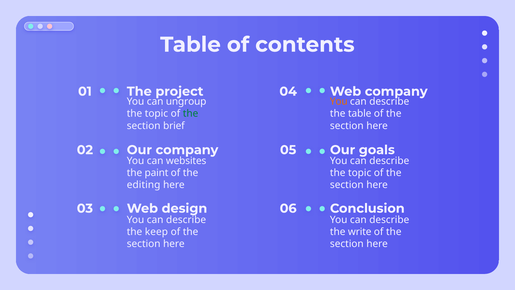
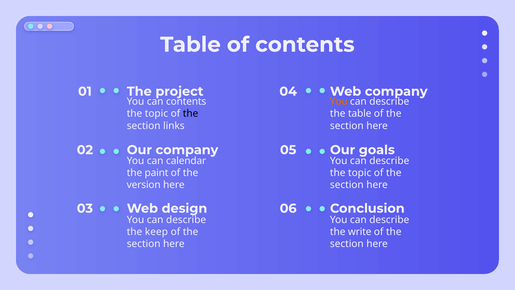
can ungroup: ungroup -> contents (186, 102)
the colour: green -> black (191, 114)
brief: brief -> links (174, 126)
websites: websites -> calendar (186, 161)
editing: editing -> version (144, 185)
